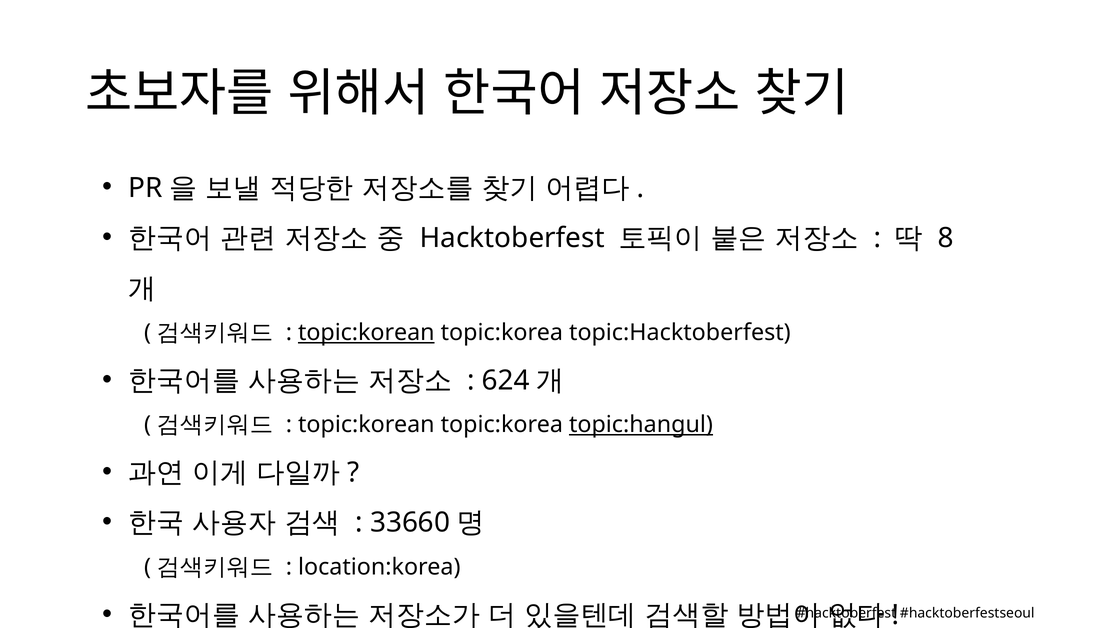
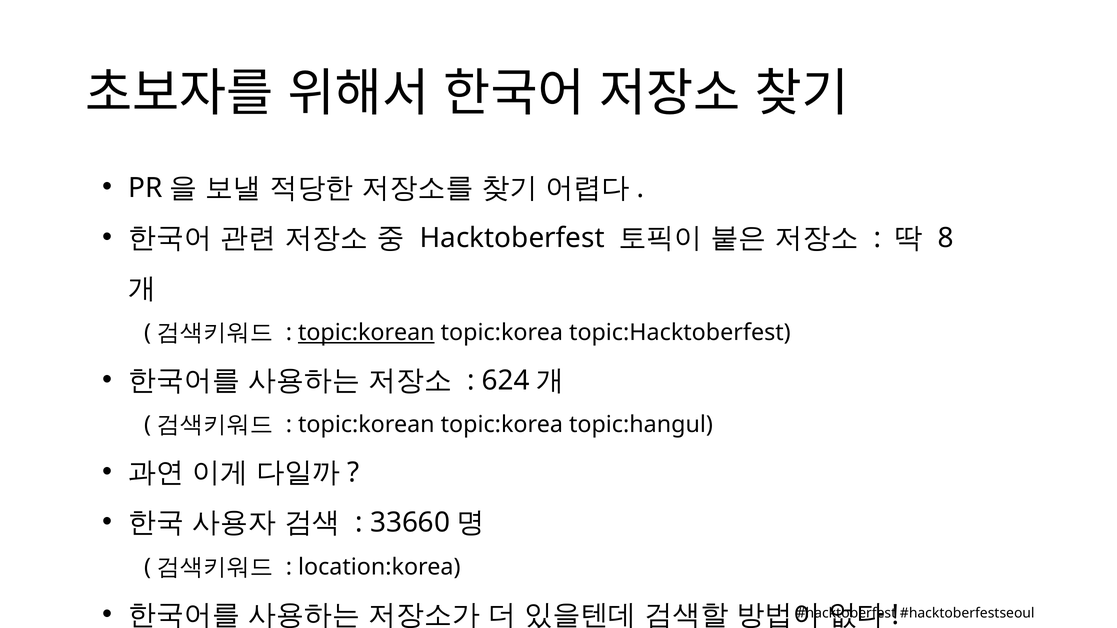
topic:hangul underline: present -> none (641, 425)
